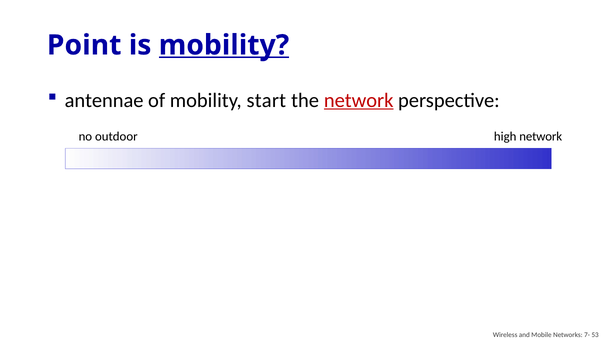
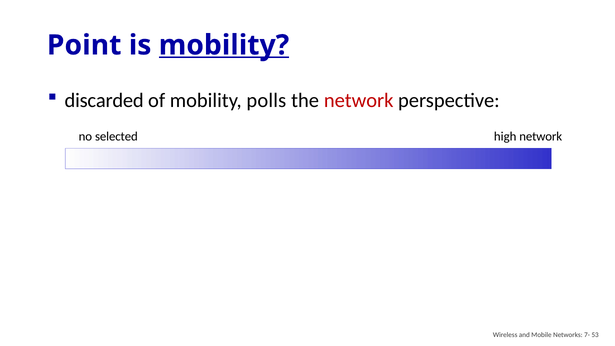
antennae: antennae -> discarded (104, 100)
start: start -> polls (266, 100)
network underline: present -> none (359, 100)
outdoor: outdoor -> selected (116, 137)
